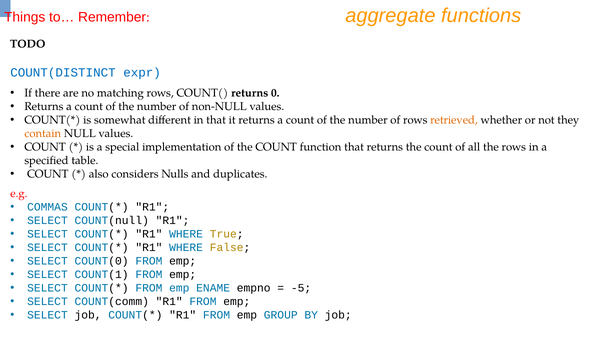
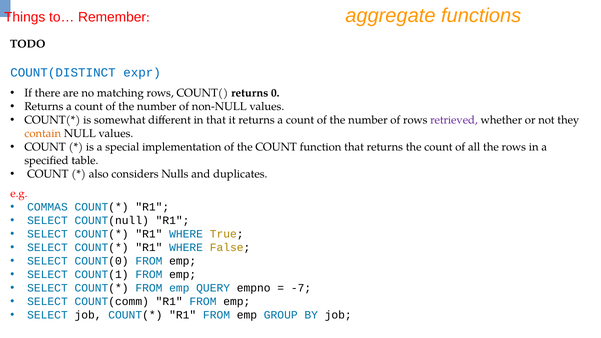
retrieved colour: orange -> purple (454, 120)
ENAME: ENAME -> QUERY (213, 288)
-5: -5 -> -7 (301, 288)
